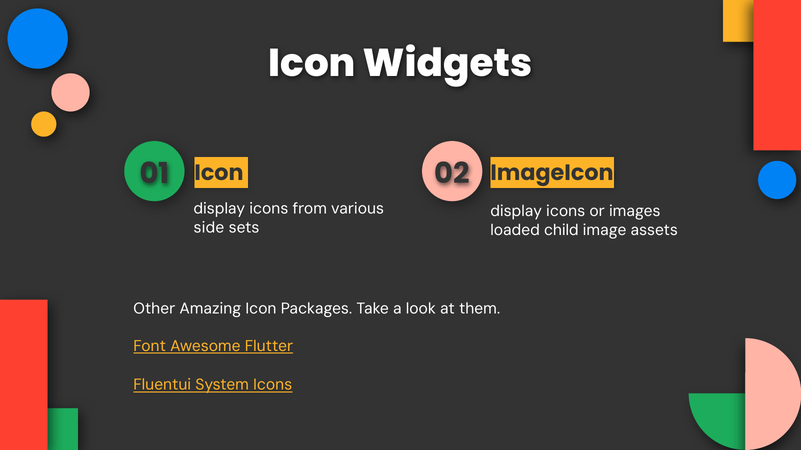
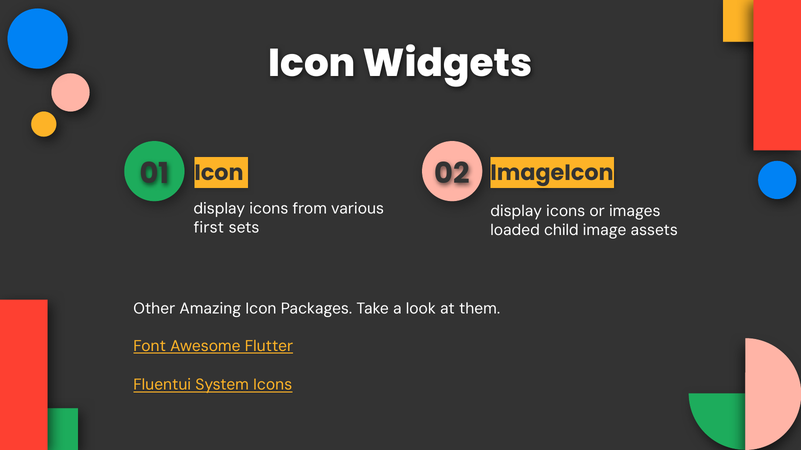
side: side -> first (209, 228)
